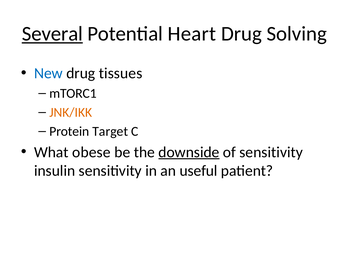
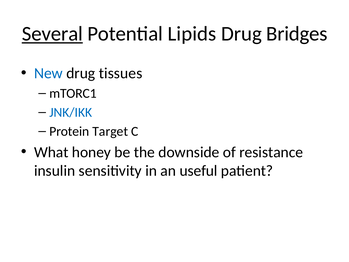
Heart: Heart -> Lipids (192, 34)
Solving: Solving -> Bridges (297, 34)
JNK/IKK colour: orange -> blue (71, 112)
obese: obese -> honey (91, 152)
downside underline: present -> none (189, 152)
of sensitivity: sensitivity -> resistance (271, 152)
